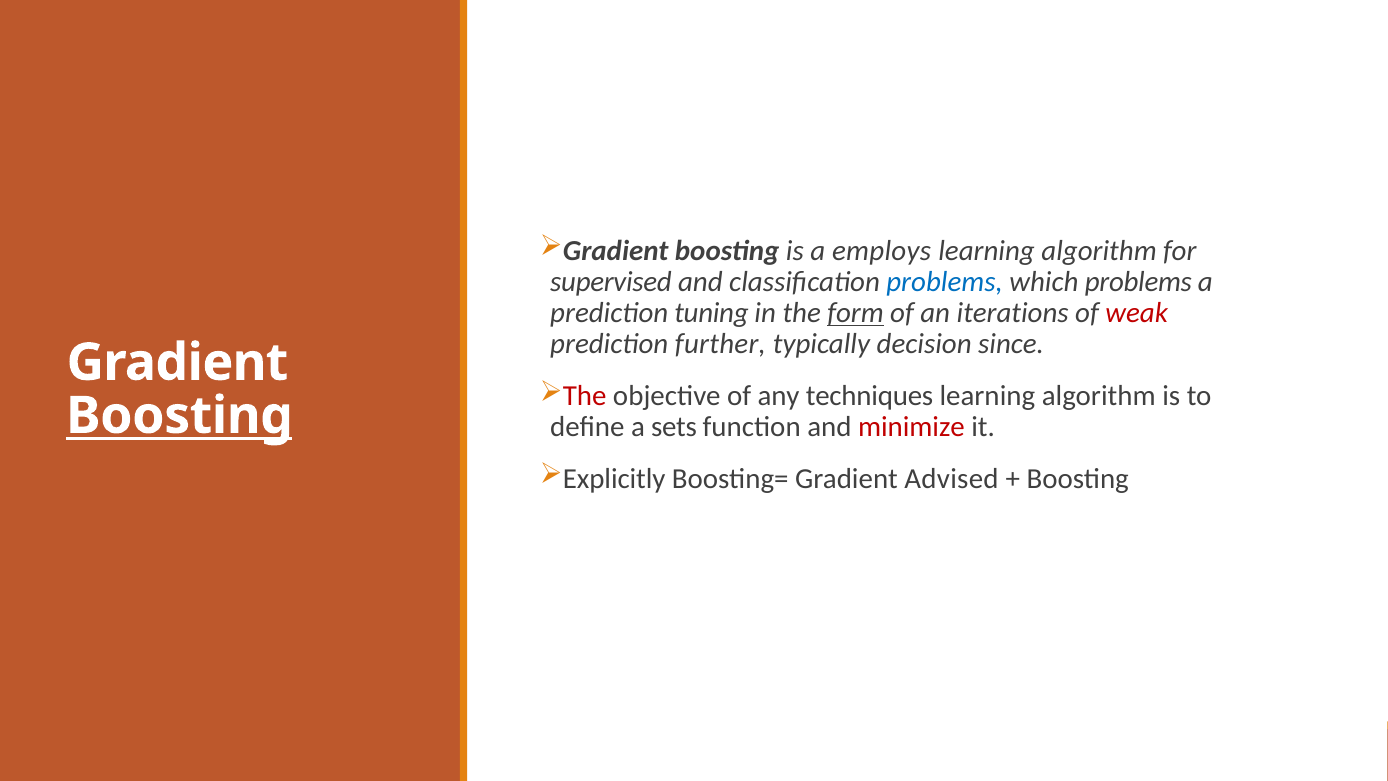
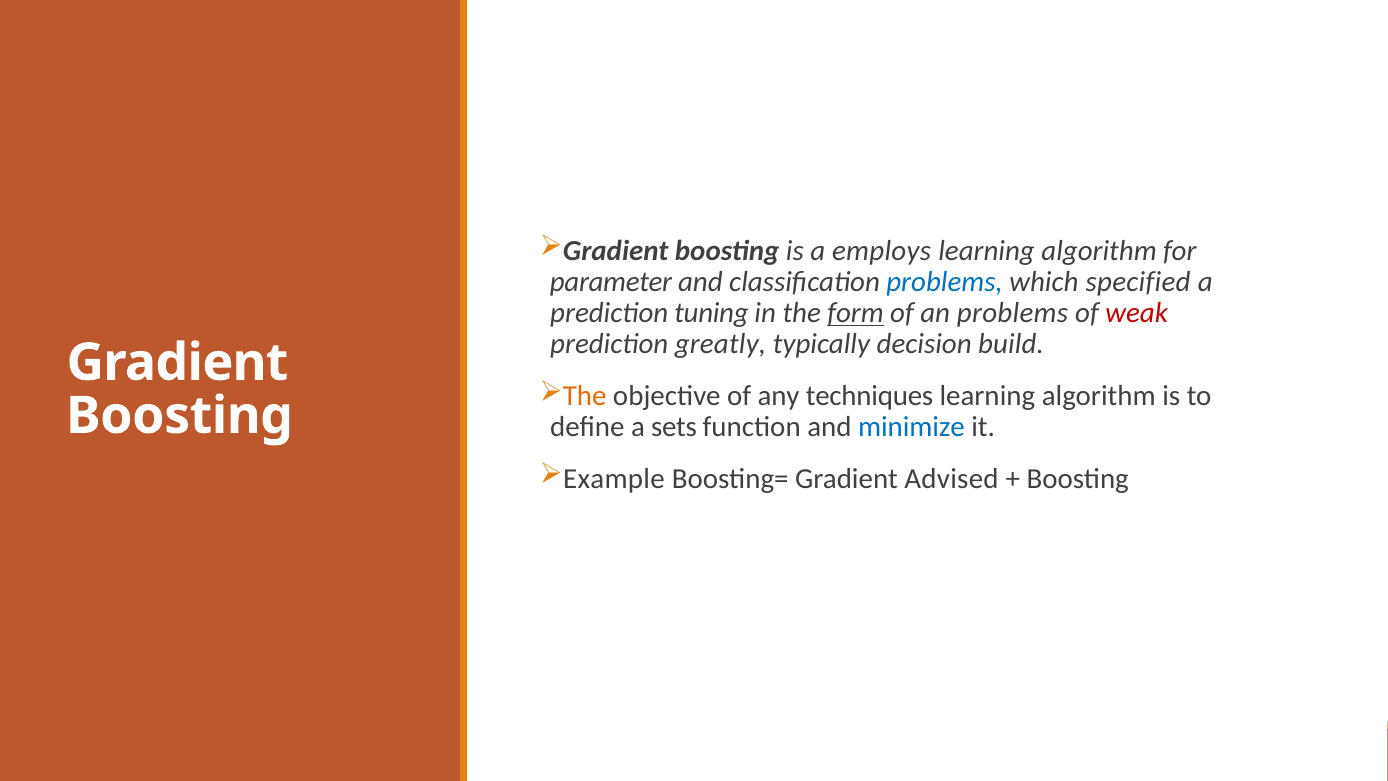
supervised: supervised -> parameter (611, 282)
which problems: problems -> specified (1138, 282)
an iterations: iterations -> problems (1012, 313)
further: further -> greatly (720, 344)
since: since -> build (1011, 344)
The colour: red -> orange (585, 396)
Boosting underline: present -> none (180, 416)
minimize colour: red -> blue (911, 427)
Explicitly: Explicitly -> Example (614, 478)
